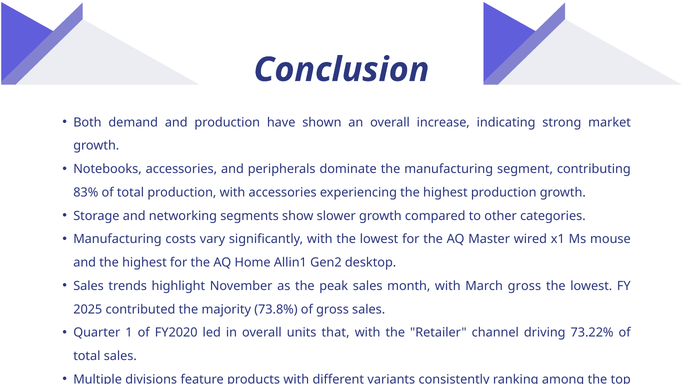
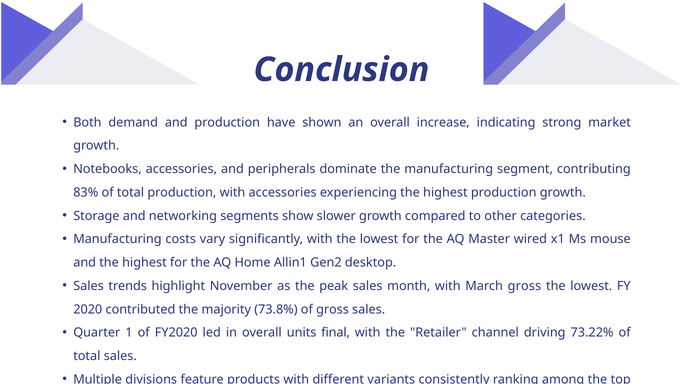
2025: 2025 -> 2020 (88, 310)
that: that -> final (336, 333)
